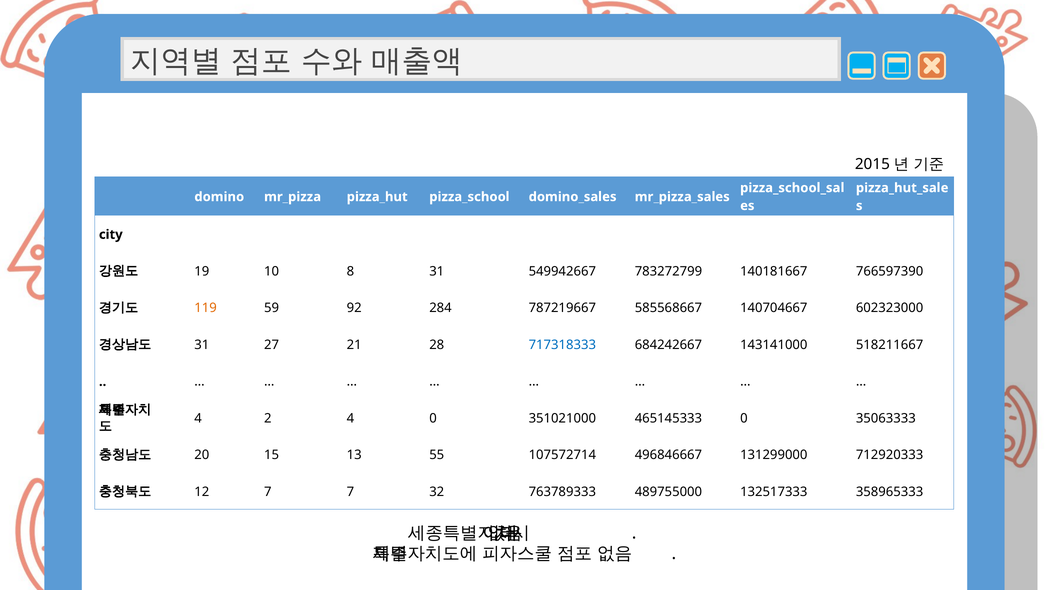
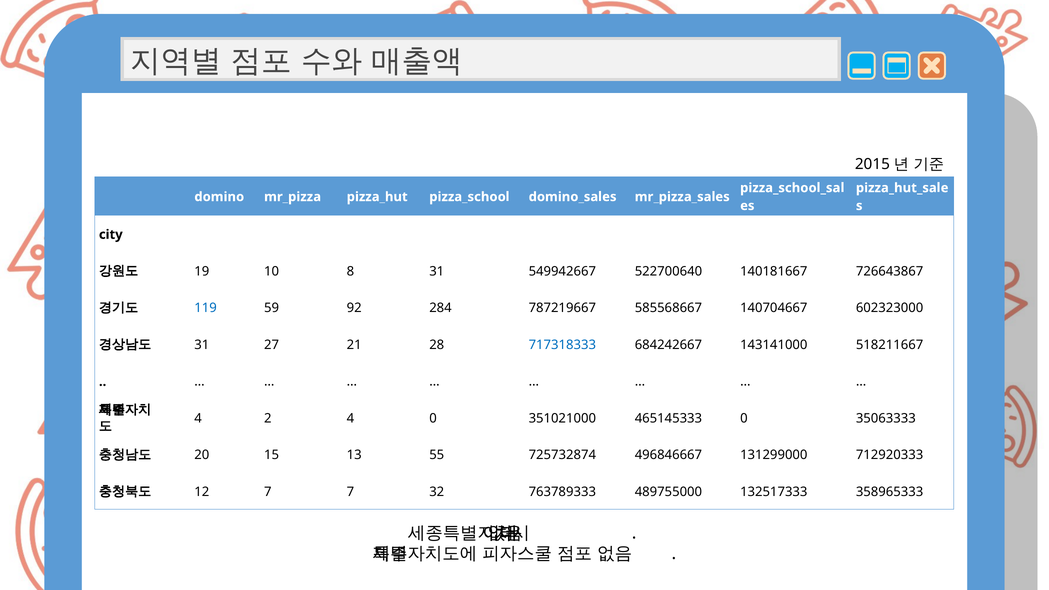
783272799: 783272799 -> 522700640 (668, 271)
766597390: 766597390 -> 726643867 (890, 271)
119 colour: orange -> blue (206, 308)
107572714: 107572714 -> 725732874 (562, 455)
